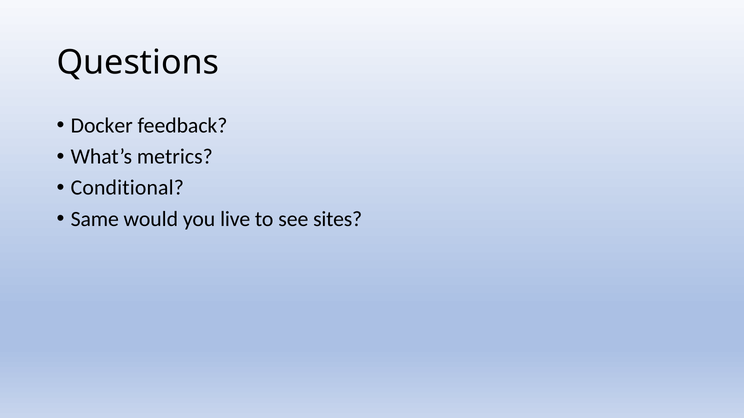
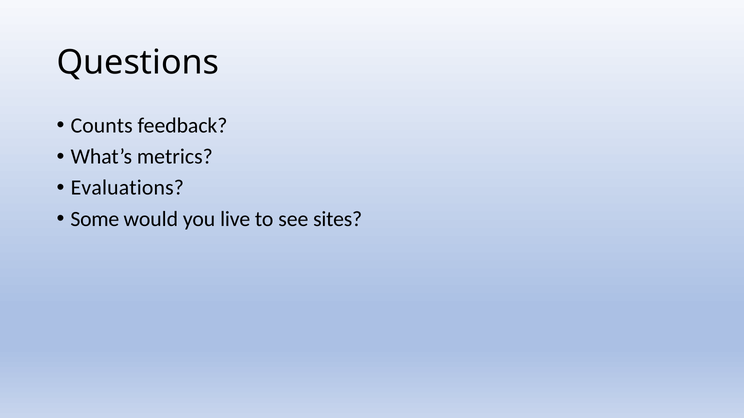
Docker: Docker -> Counts (102, 126)
Conditional: Conditional -> Evaluations (127, 188)
Same: Same -> Some (95, 219)
